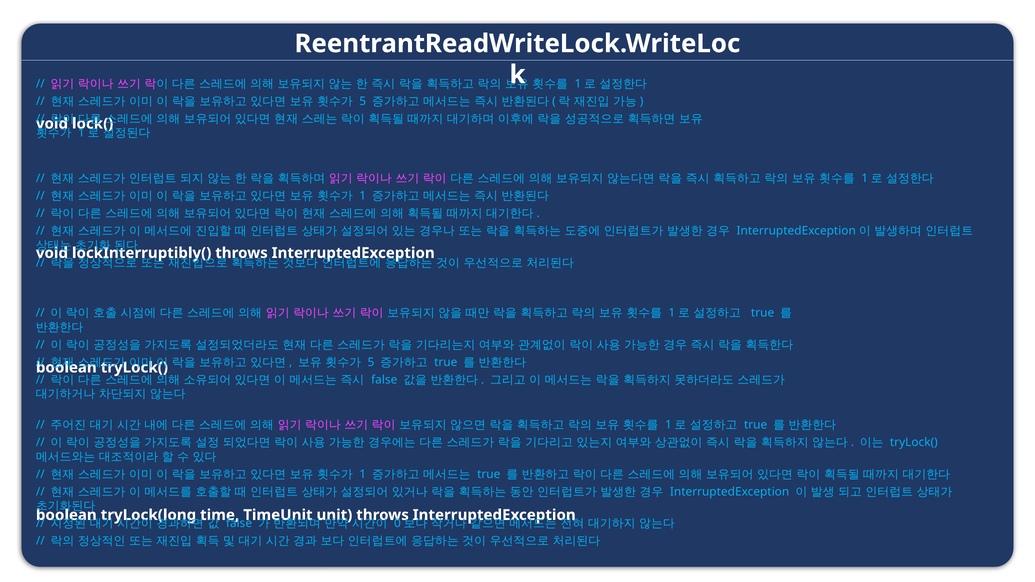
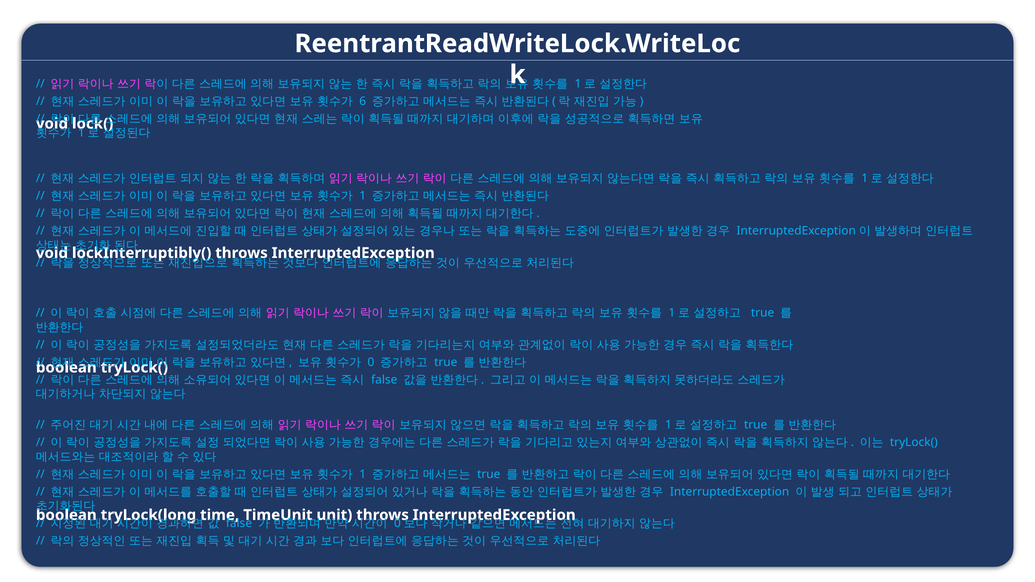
5: 5 -> 6 (363, 101)
5: 5 -> 0 (371, 362)
